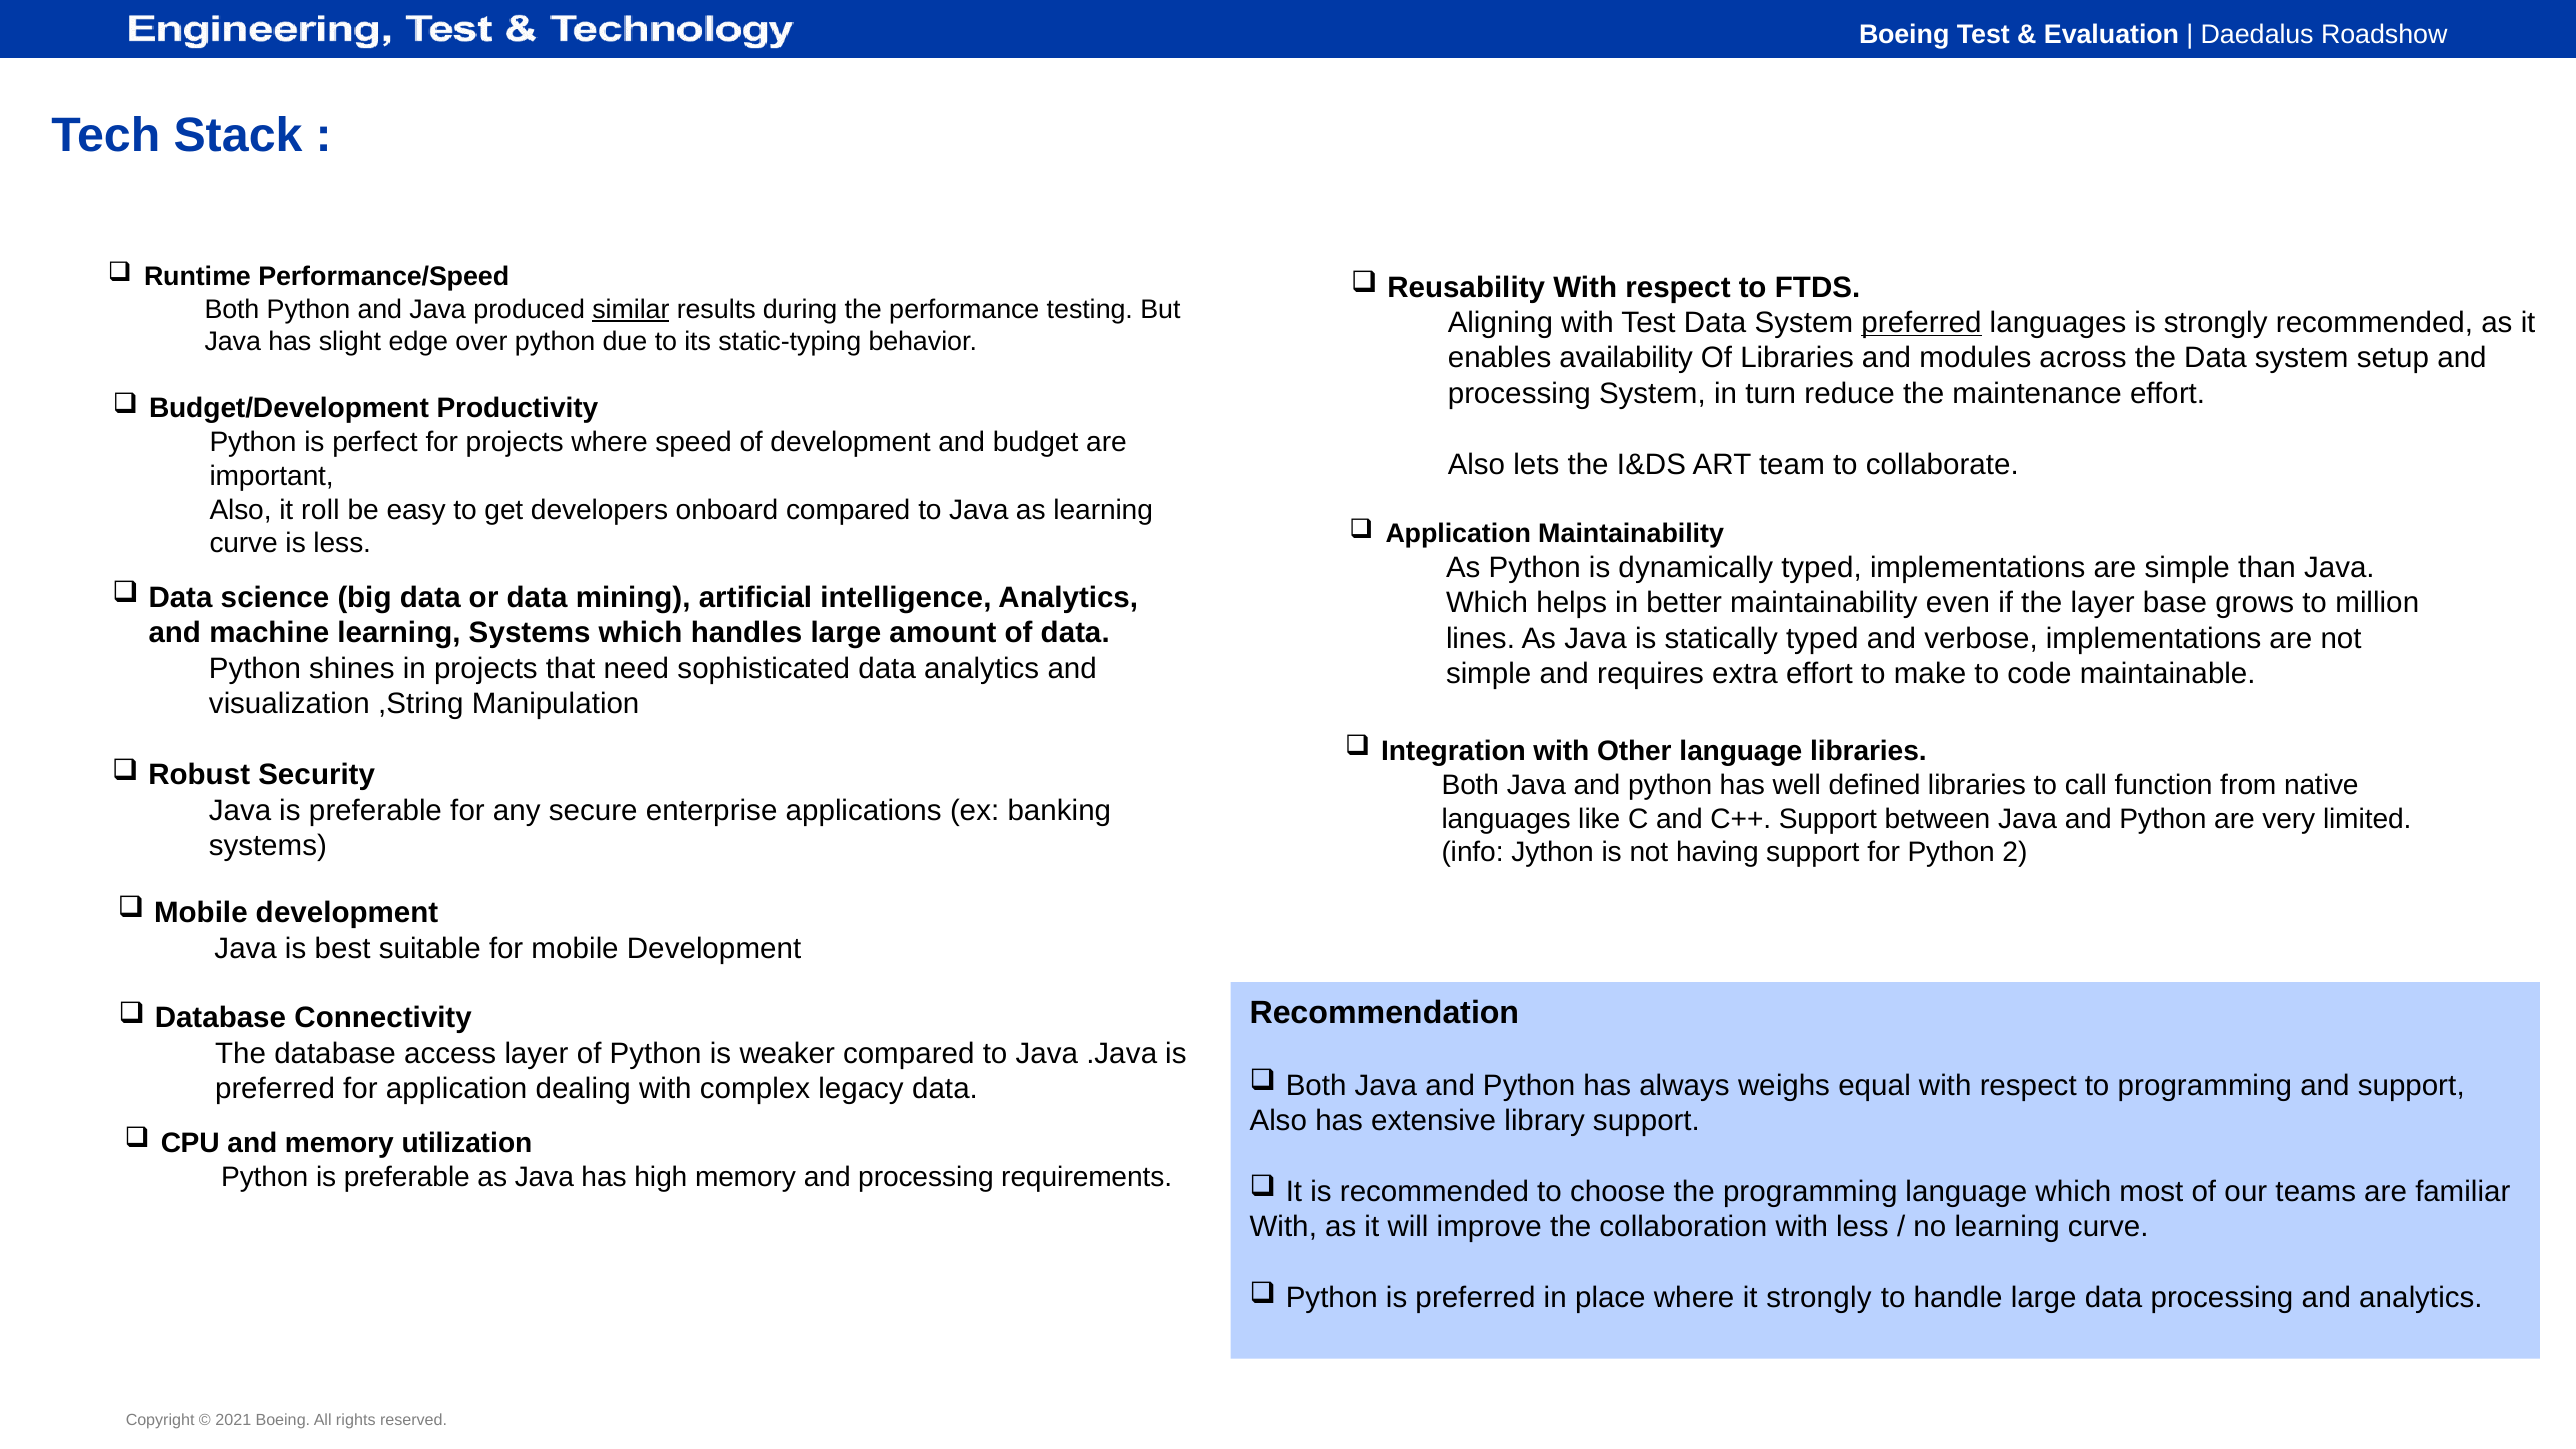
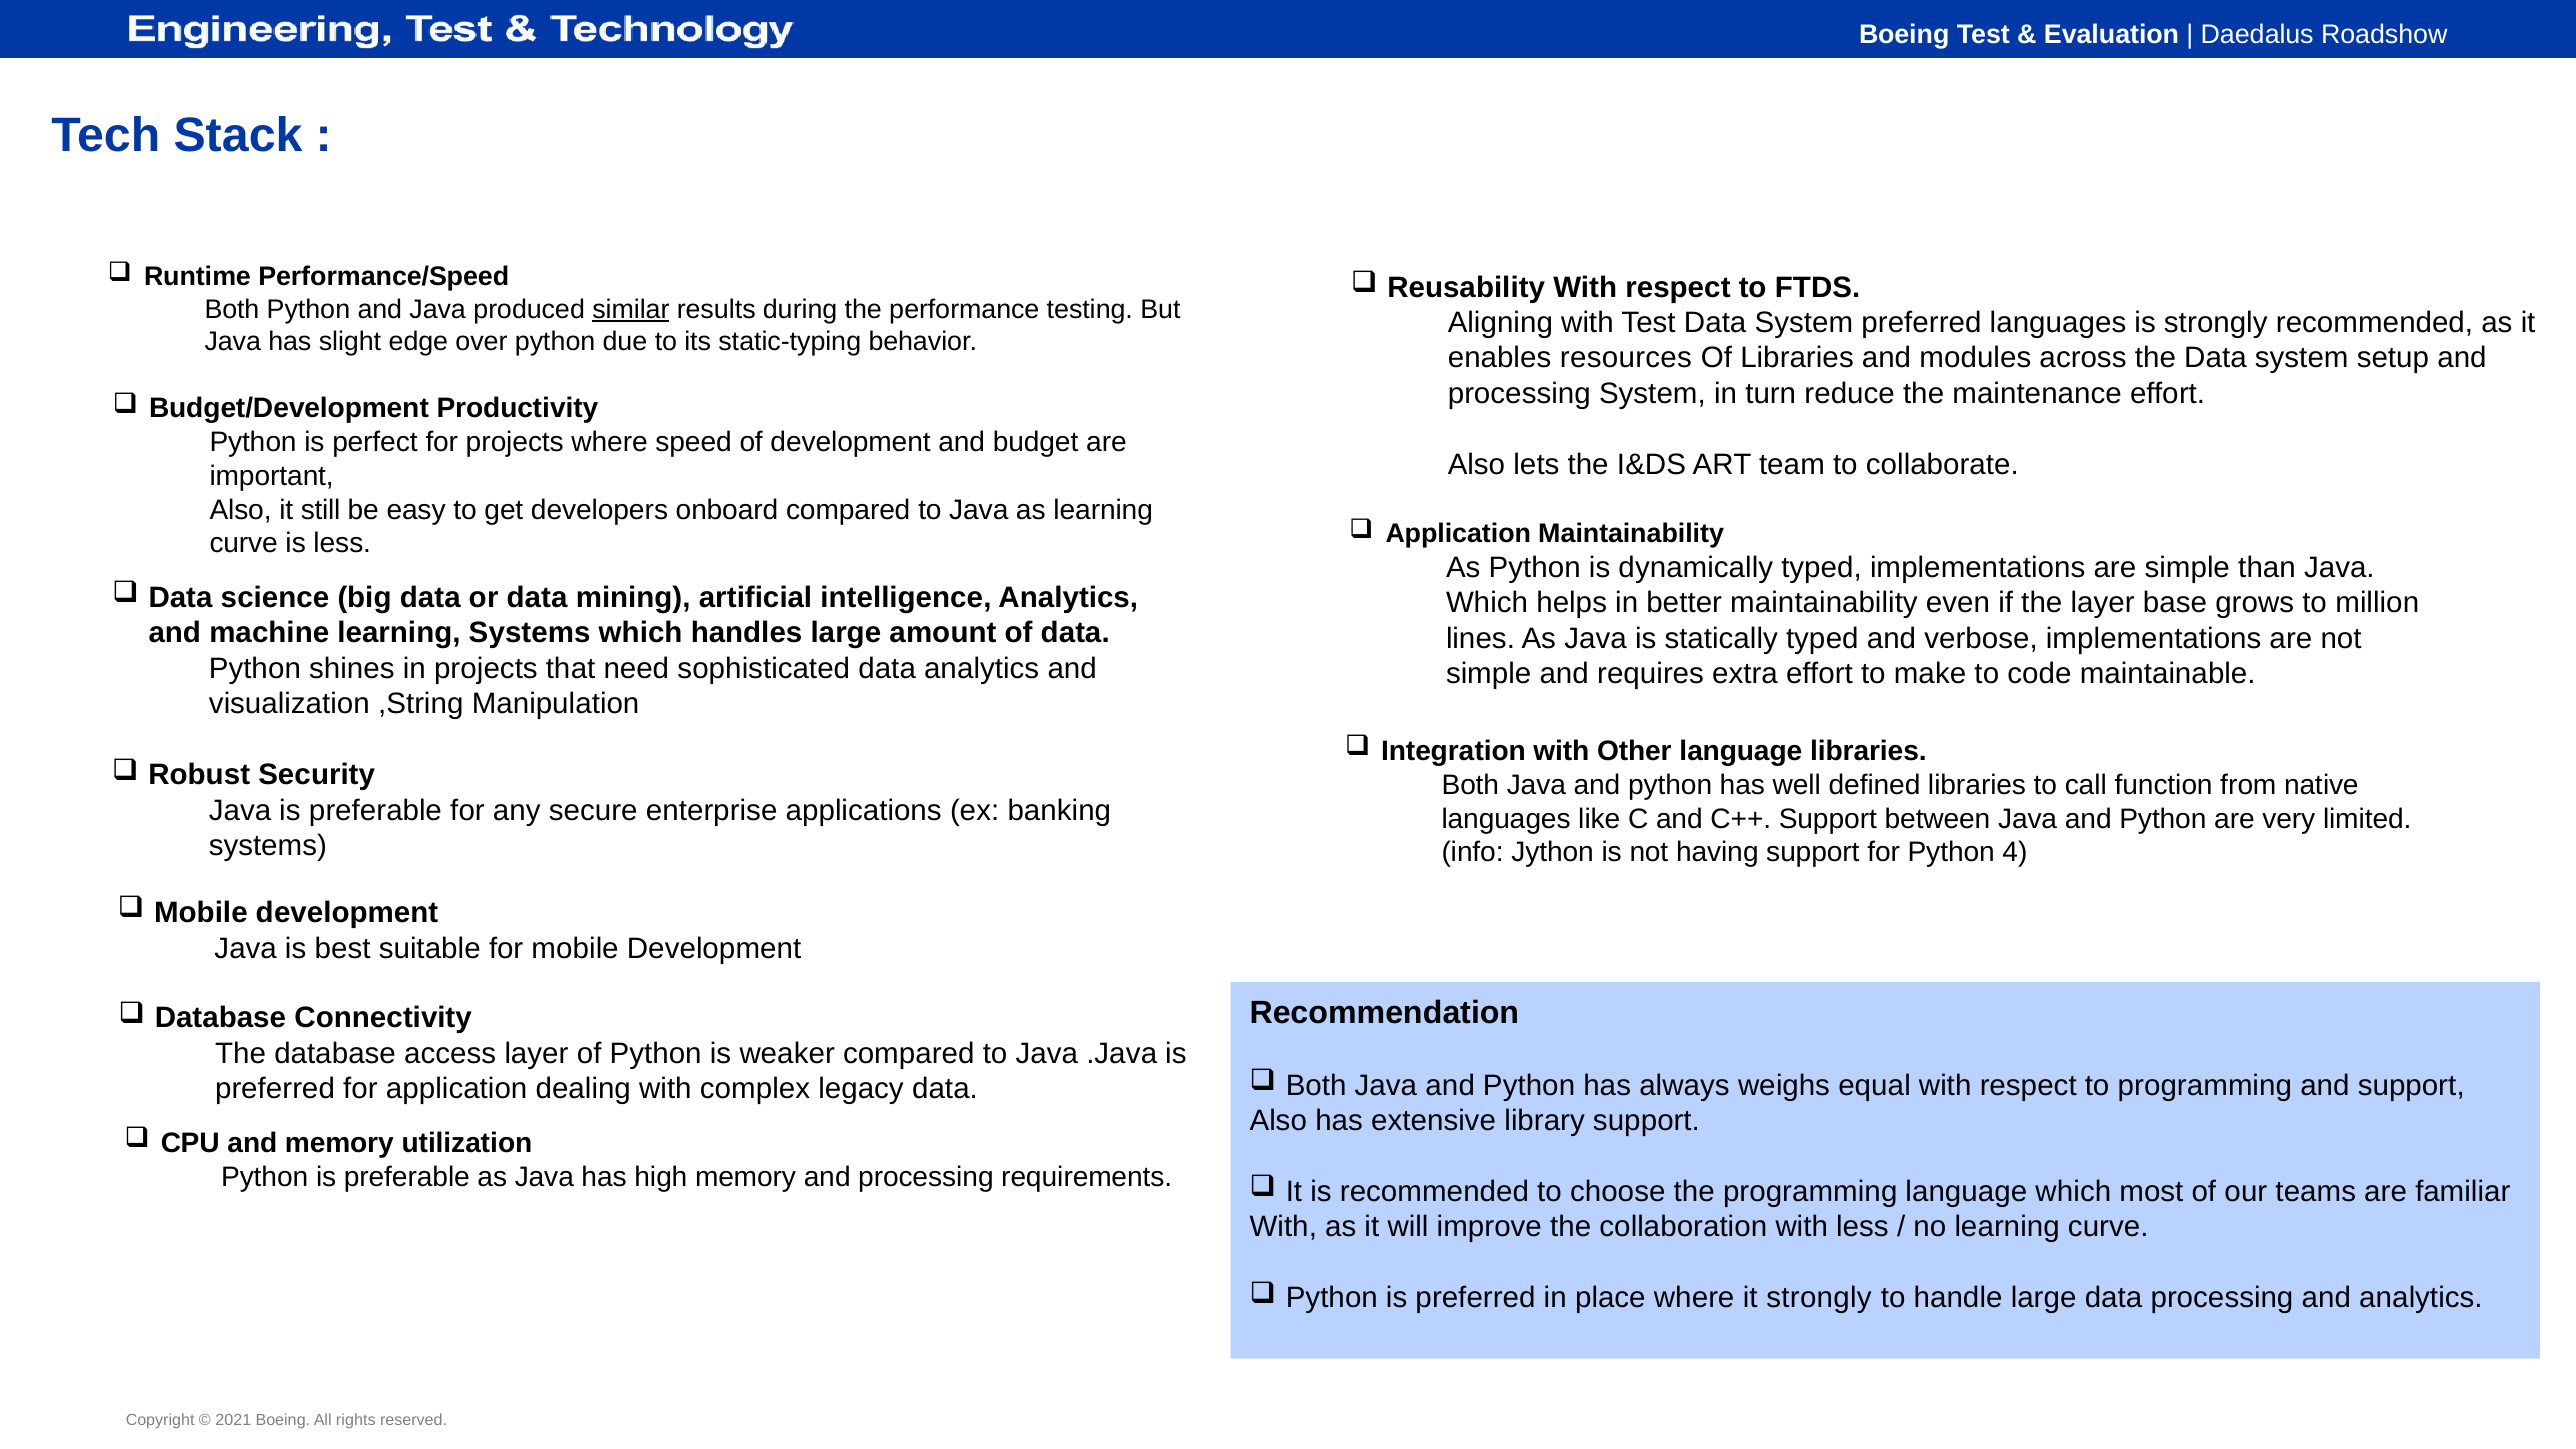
preferred underline: present -> none (1921, 323)
availability: availability -> resources (1626, 358)
roll: roll -> still (321, 510)
2: 2 -> 4 (2015, 853)
